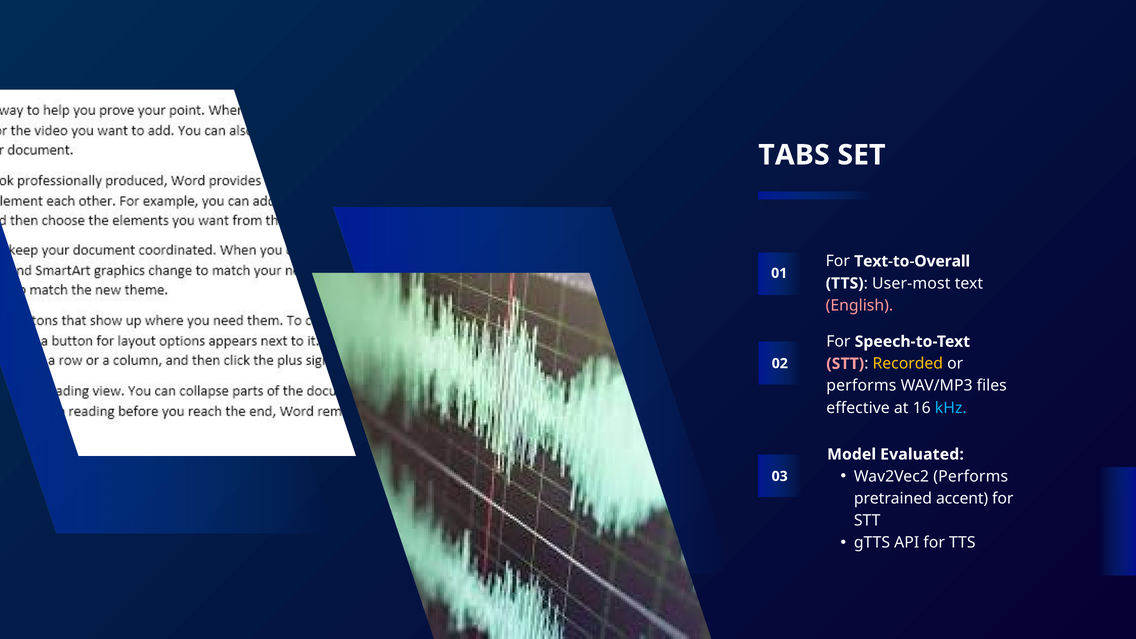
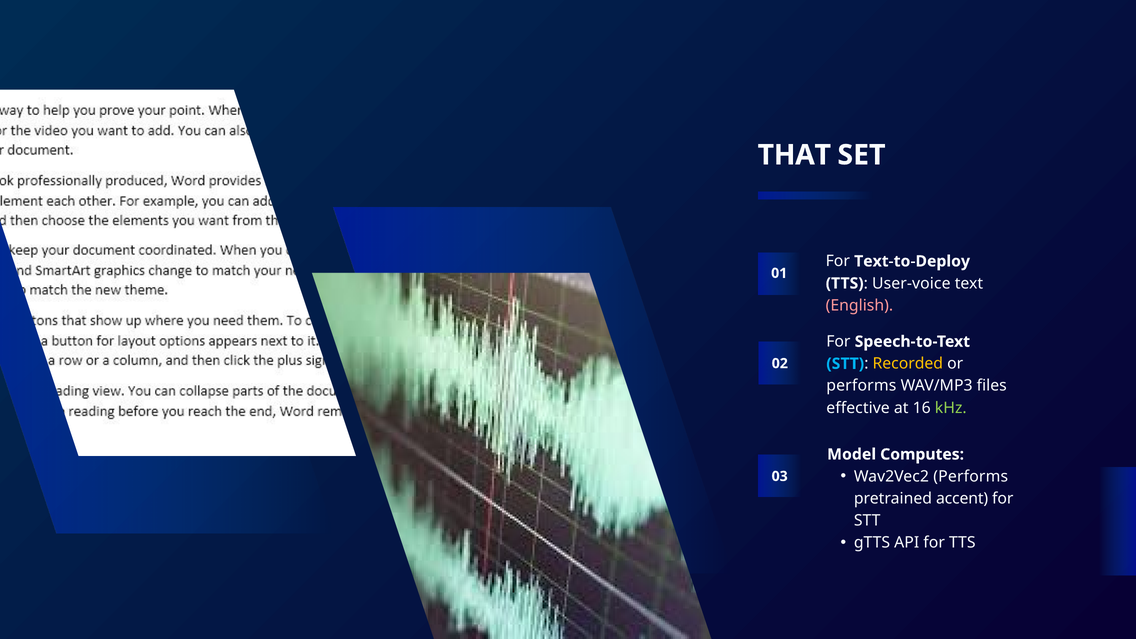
TABS: TABS -> THAT (794, 155)
Text-to-Overall: Text-to-Overall -> Text-to-Deploy (912, 261)
User-most: User-most -> User-voice (911, 283)
STT colour: pink -> light blue (845, 364)
kHz colour: light blue -> light green (951, 408)
Evaluated: Evaluated -> Computes (922, 454)
